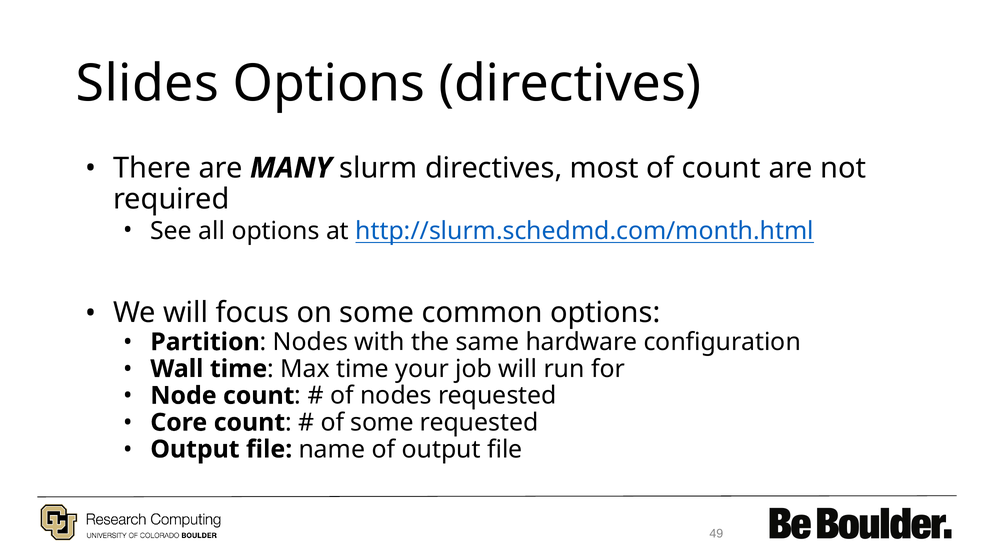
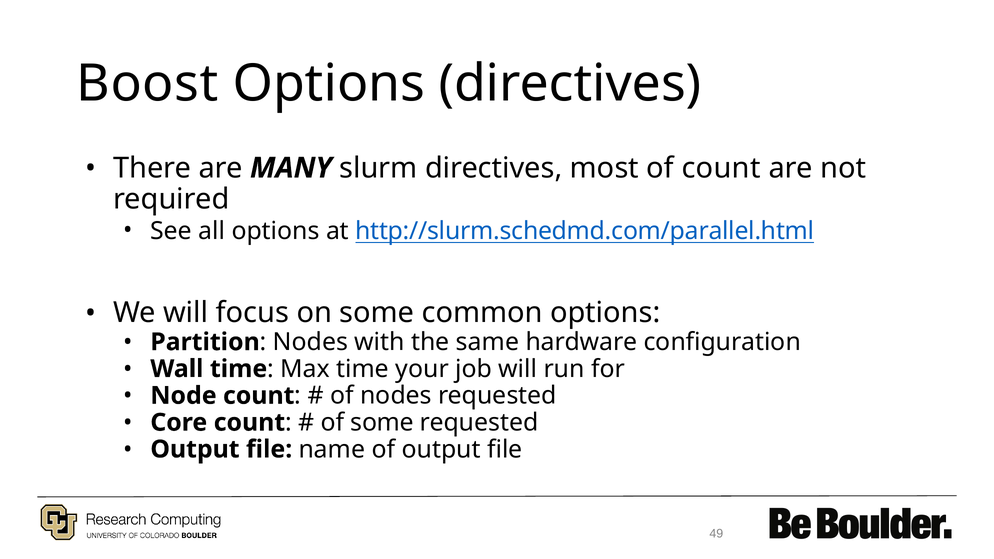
Slides: Slides -> Boost (147, 83)
http://slurm.schedmd.com/month.html: http://slurm.schedmd.com/month.html -> http://slurm.schedmd.com/parallel.html (585, 231)
